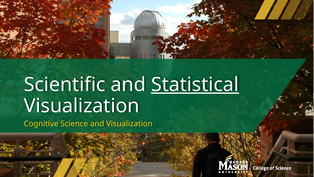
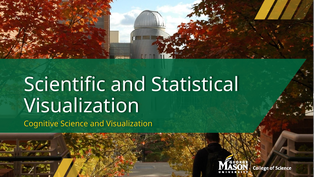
Statistical underline: present -> none (195, 84)
